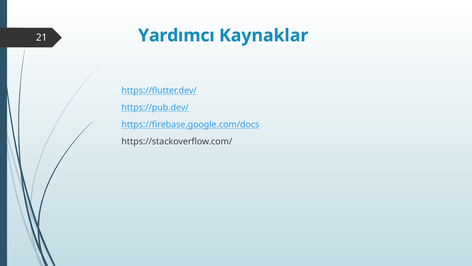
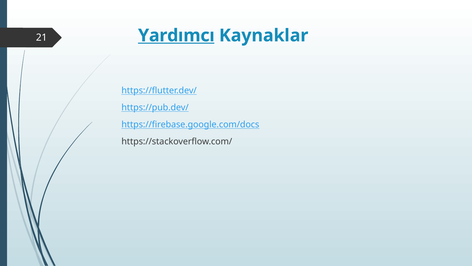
Yardımcı underline: none -> present (176, 35)
